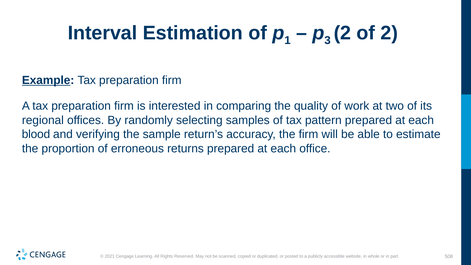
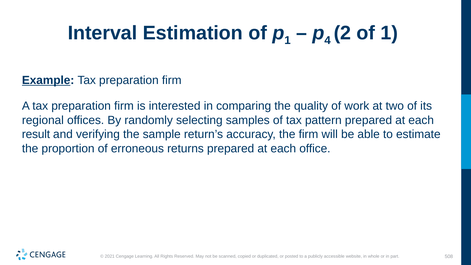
3: 3 -> 4 (328, 40)
of 2: 2 -> 1 (389, 33)
blood: blood -> result (36, 134)
